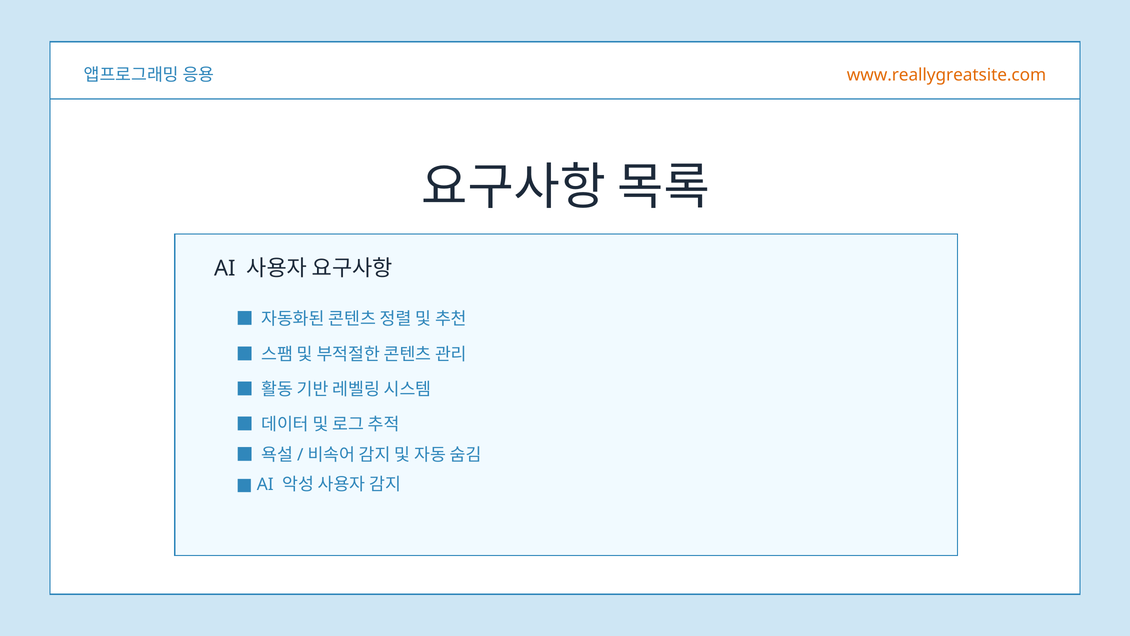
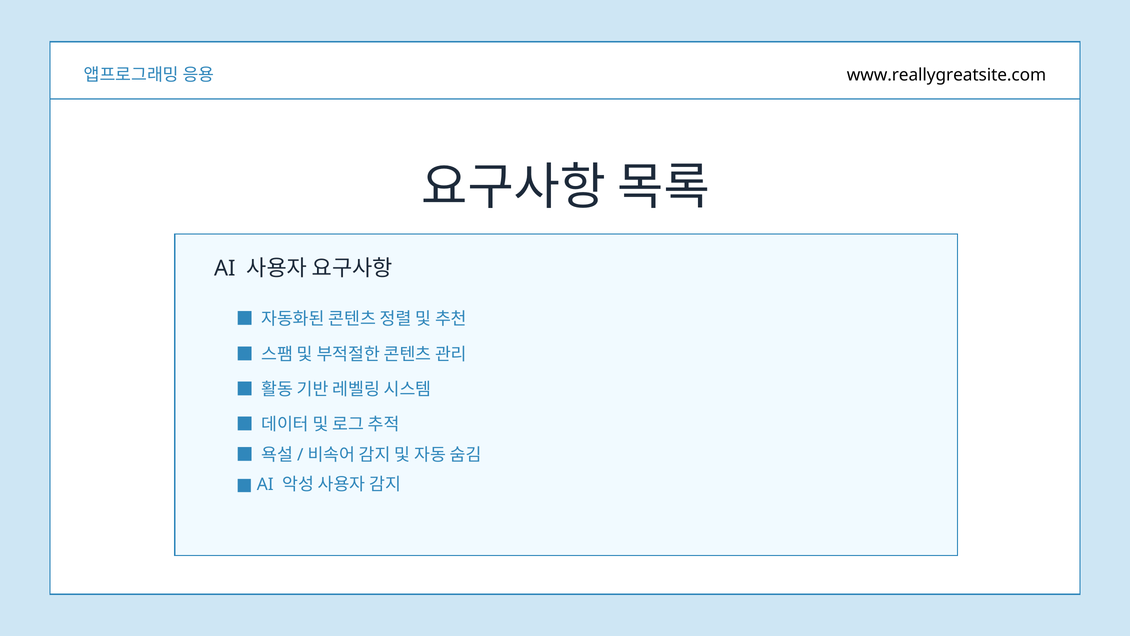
www.reallygreatsite.com colour: orange -> black (947, 75)
